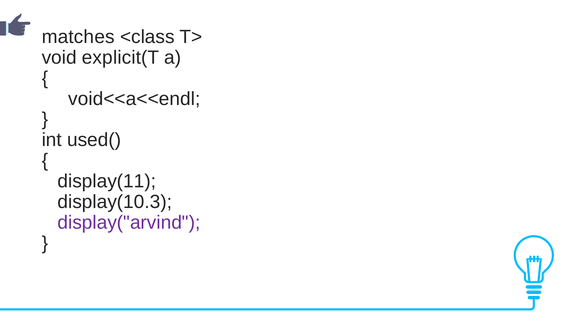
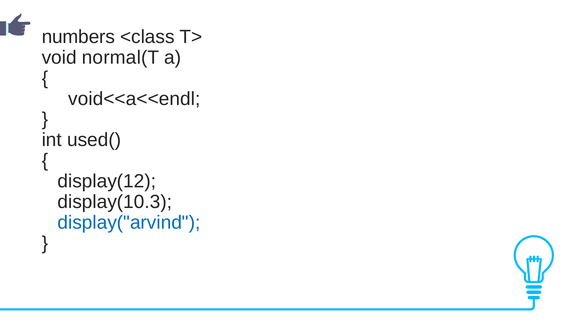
matches: matches -> numbers (78, 37)
explicit(T: explicit(T -> normal(T (121, 57)
display(11: display(11 -> display(12 (107, 181)
display("arvind colour: purple -> blue (129, 222)
